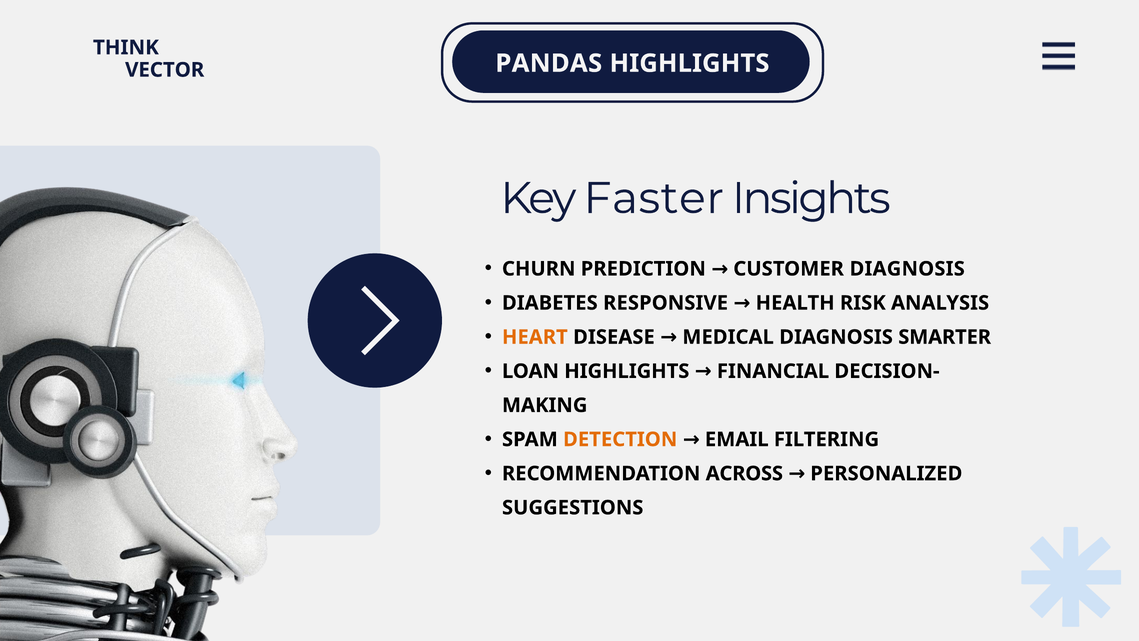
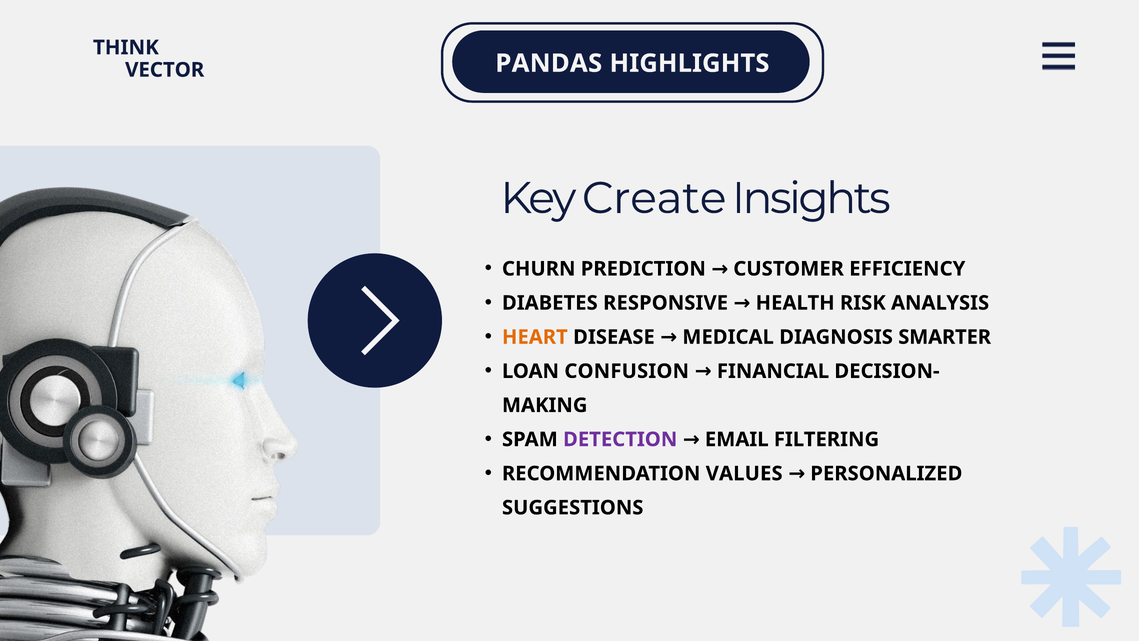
Faster: Faster -> Create (654, 198)
CUSTOMER DIAGNOSIS: DIAGNOSIS -> EFFICIENCY (907, 269)
LOAN HIGHLIGHTS: HIGHLIGHTS -> CONFUSION (627, 371)
DETECTION colour: orange -> purple (620, 439)
ACROSS: ACROSS -> VALUES (744, 473)
